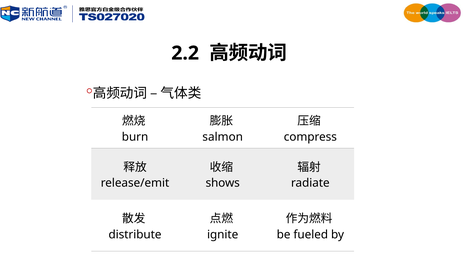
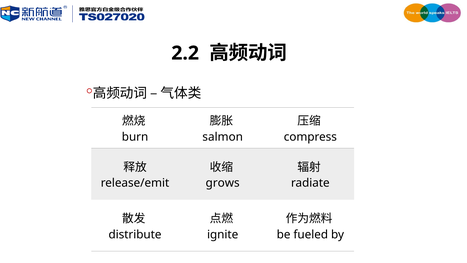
shows: shows -> grows (223, 183)
